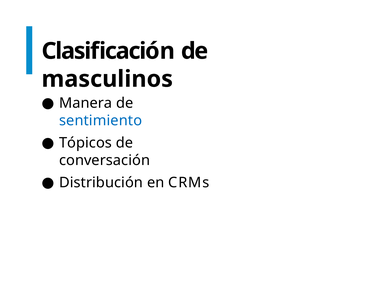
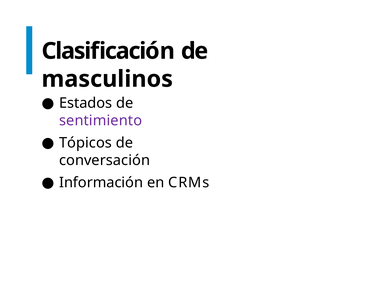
Manera: Manera -> Estados (86, 103)
sentimiento colour: blue -> purple (101, 121)
Distribución: Distribución -> Información (101, 183)
